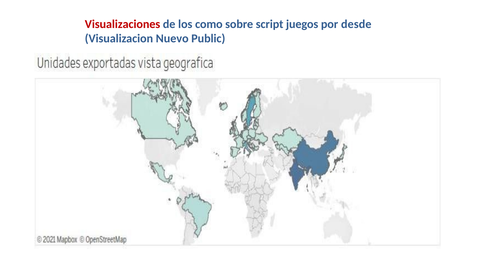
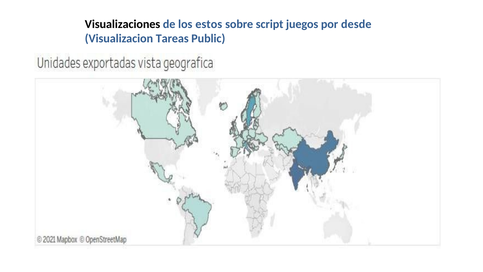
Visualizaciones colour: red -> black (123, 24)
como: como -> estos (209, 24)
Nuevo: Nuevo -> Tareas (172, 39)
